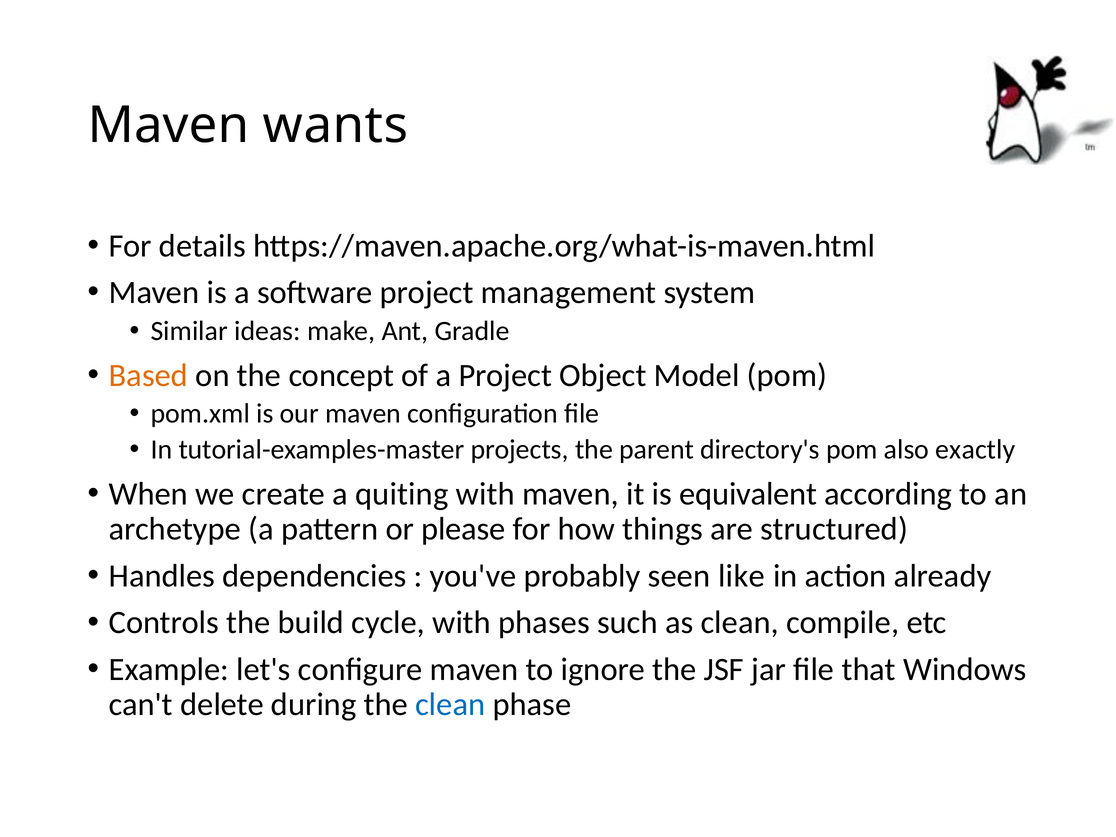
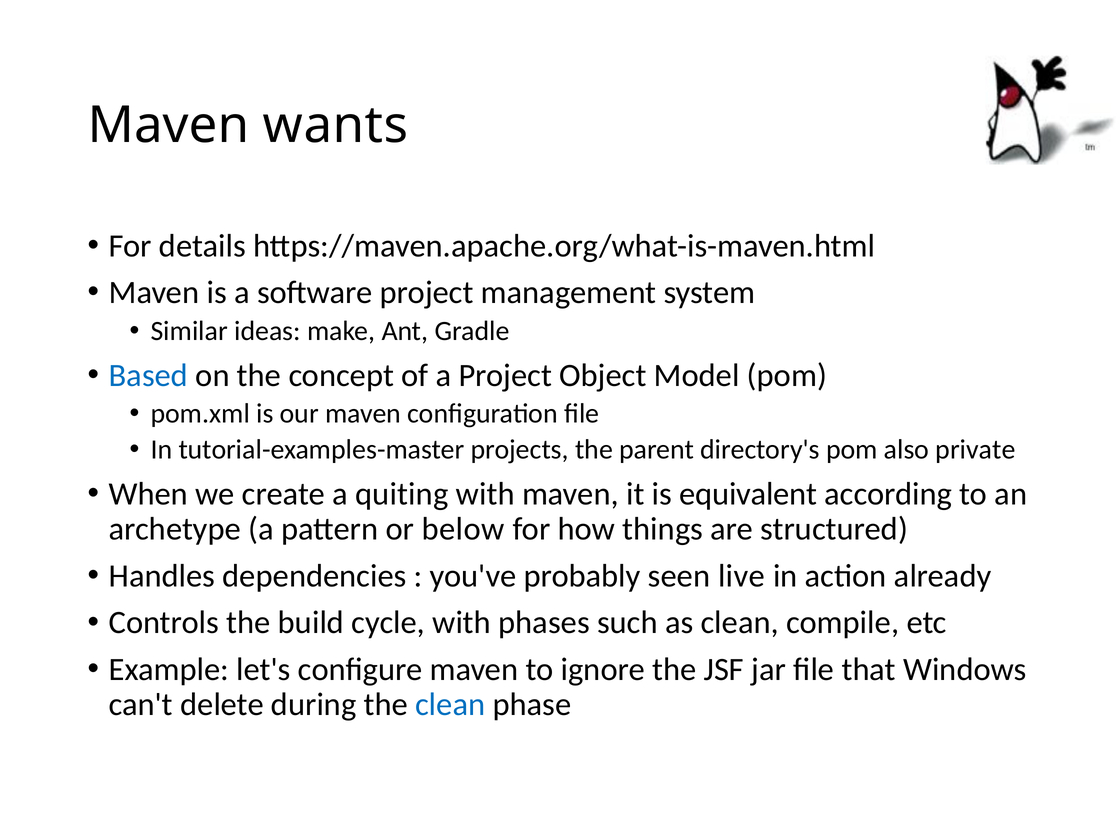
Based colour: orange -> blue (148, 375)
exactly: exactly -> private (976, 450)
please: please -> below (463, 529)
like: like -> live (741, 576)
